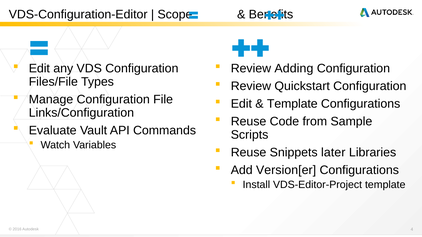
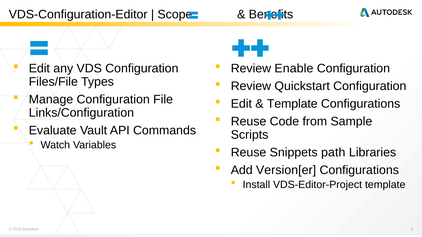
Adding: Adding -> Enable (294, 69)
later: later -> path (333, 153)
